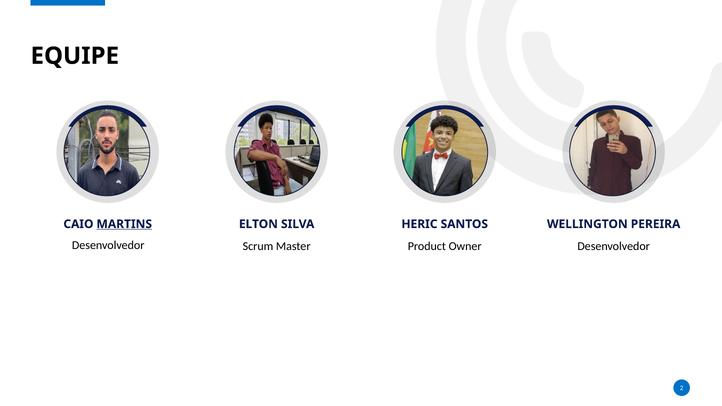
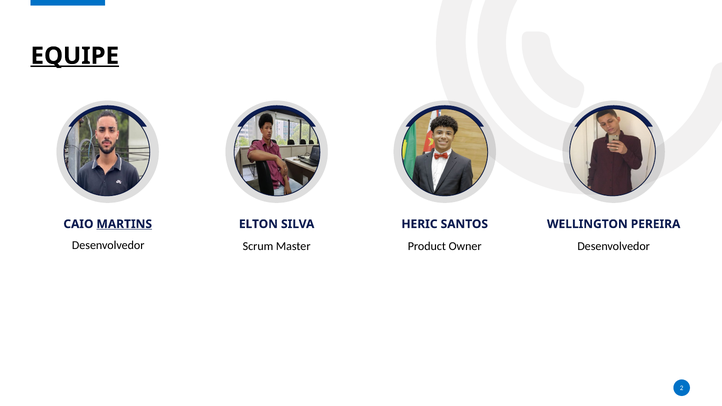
EQUIPE underline: none -> present (75, 56)
